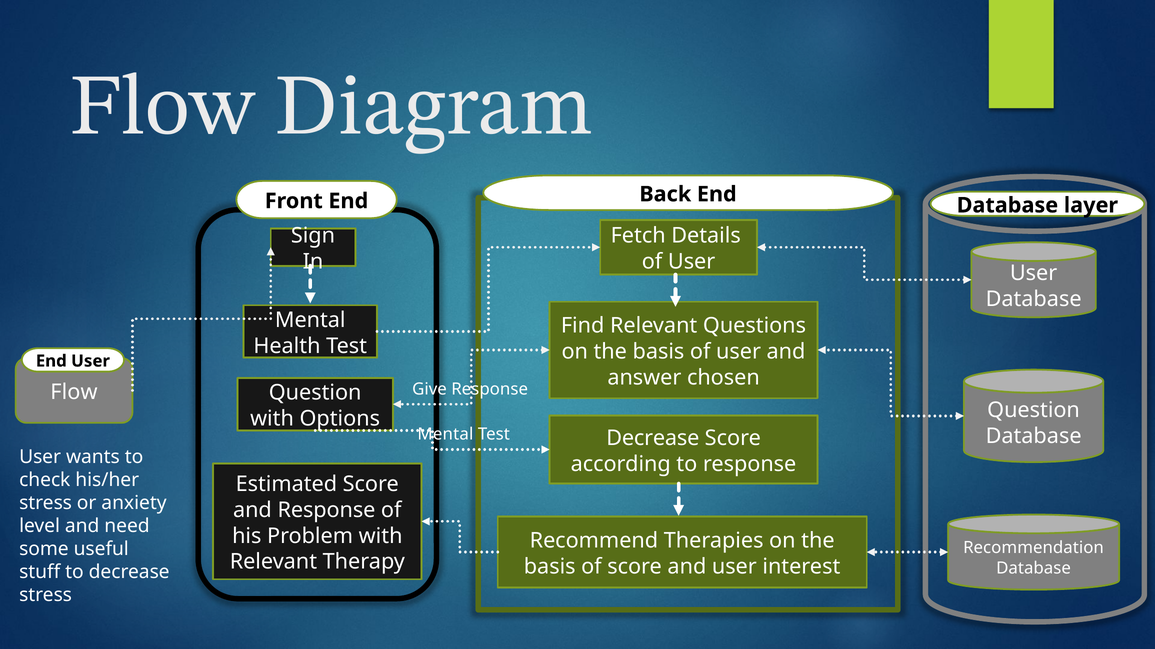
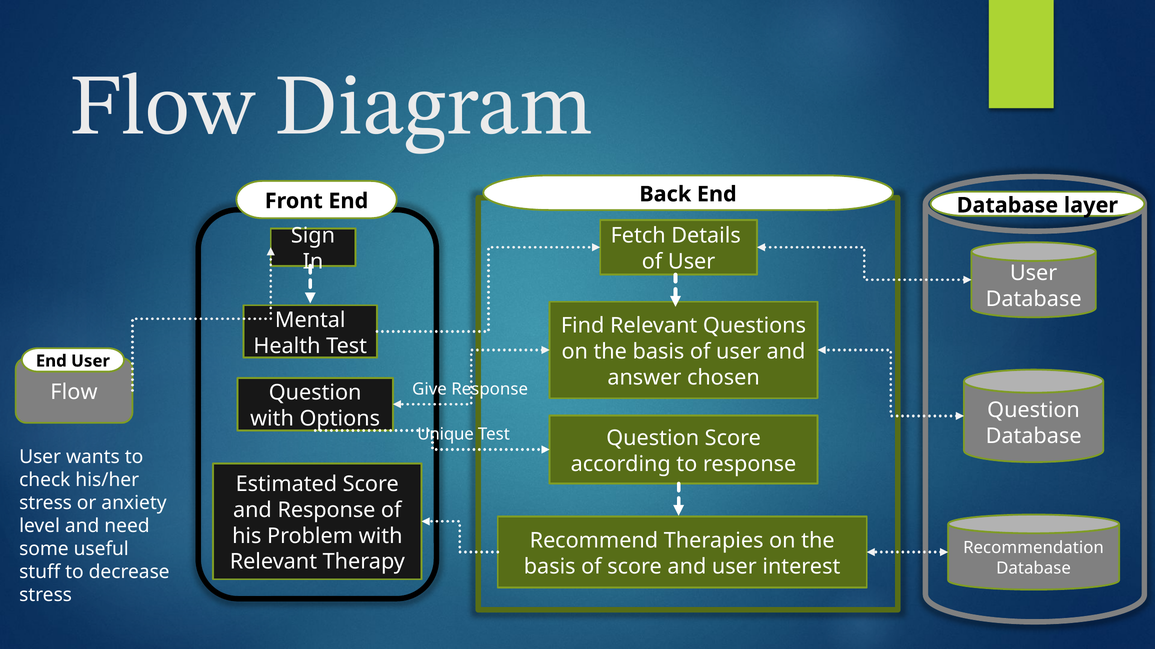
Mental: Mental -> Unique (446, 435)
Decrease: Decrease -> Question (653, 438)
